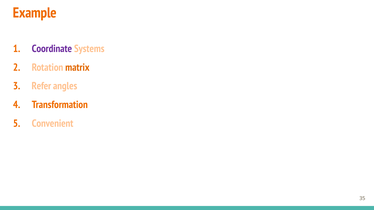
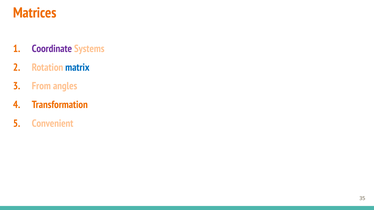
Example: Example -> Matrices (35, 13)
matrix colour: orange -> blue (77, 67)
Refer: Refer -> From (41, 86)
